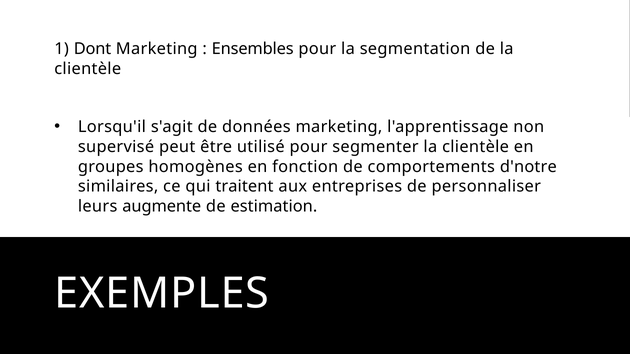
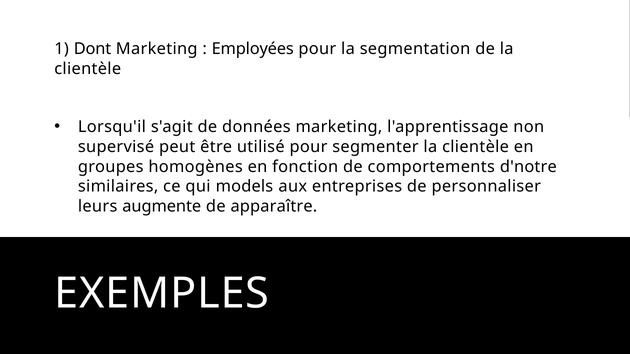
Ensembles: Ensembles -> Employées (253, 49)
traitent: traitent -> models (244, 187)
estimation: estimation -> apparaître (274, 207)
